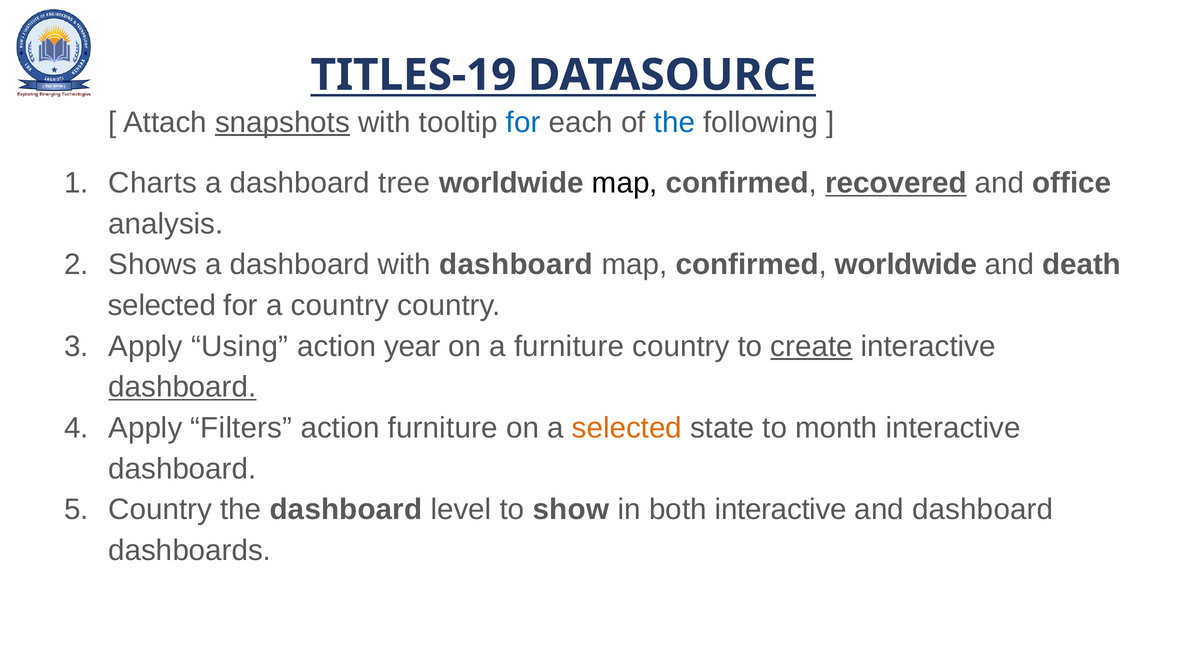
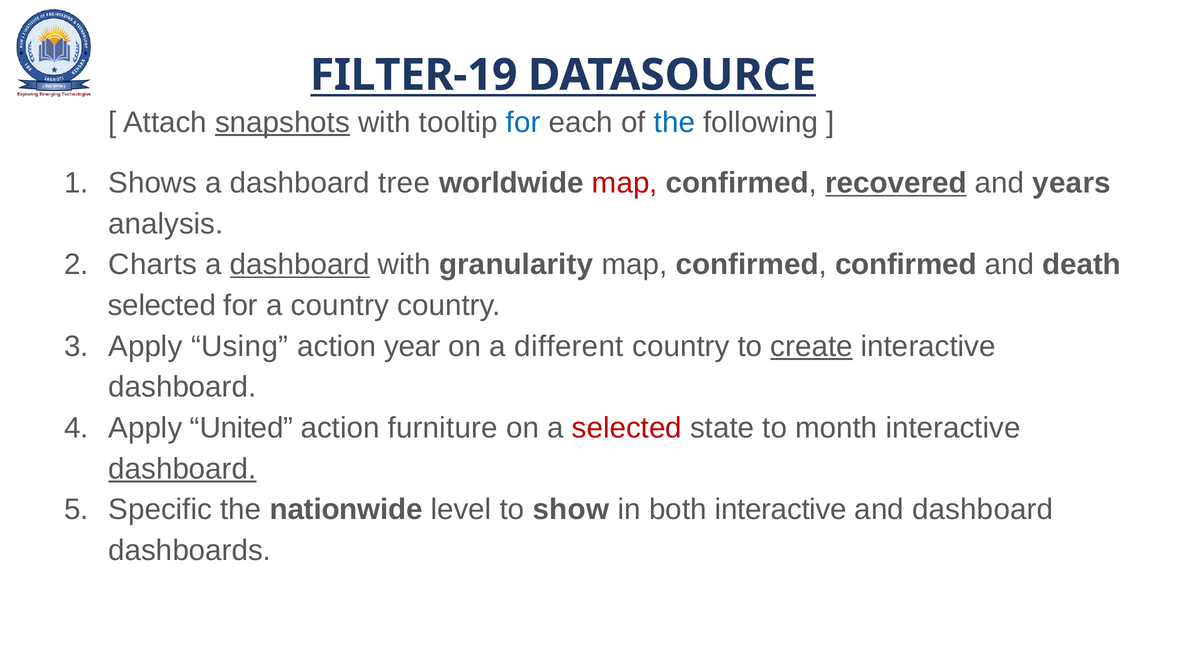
TITLES-19: TITLES-19 -> FILTER-19 (414, 75)
Charts: Charts -> Shows (153, 183)
map colour: black -> red (625, 183)
office: office -> years (1072, 183)
Shows: Shows -> Charts (153, 265)
dashboard underline: none -> present (300, 265)
with dashboard: dashboard -> granularity (516, 265)
confirmed worldwide: worldwide -> confirmed (906, 265)
a furniture: furniture -> different (569, 346)
dashboard underline: present -> none (182, 387)
Filters: Filters -> United (242, 428)
selected colour: orange -> red (627, 428)
dashboard underline: none -> present (182, 469)
Country: Country -> Specific (160, 510)
the dashboard: dashboard -> nationwide (346, 510)
